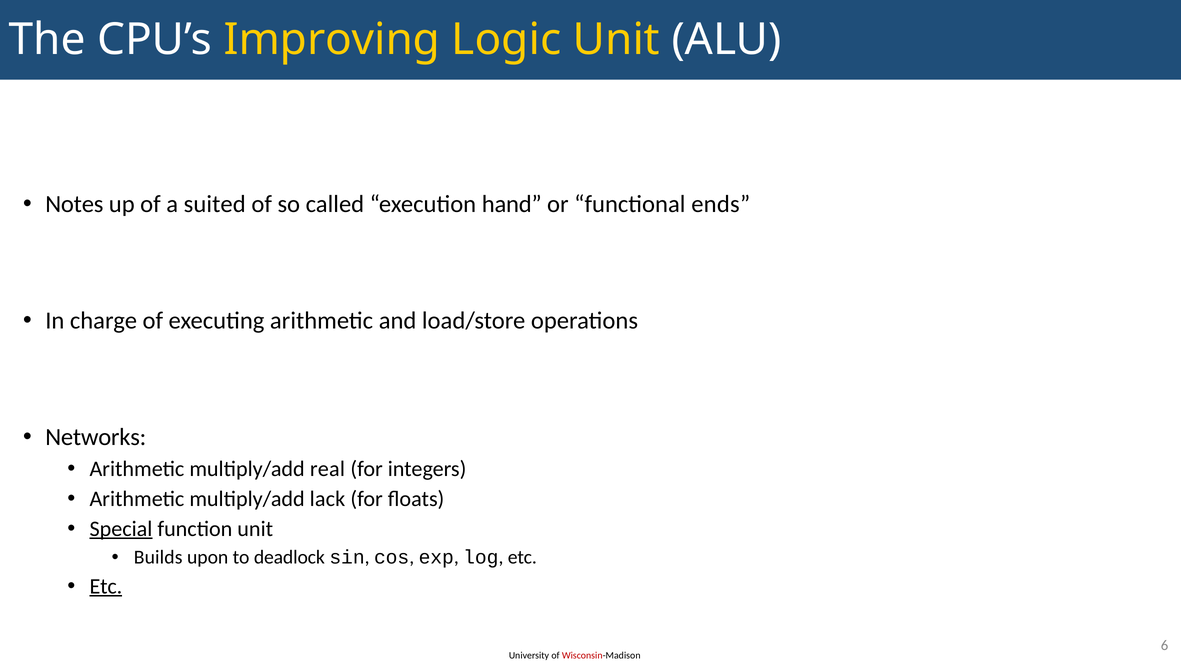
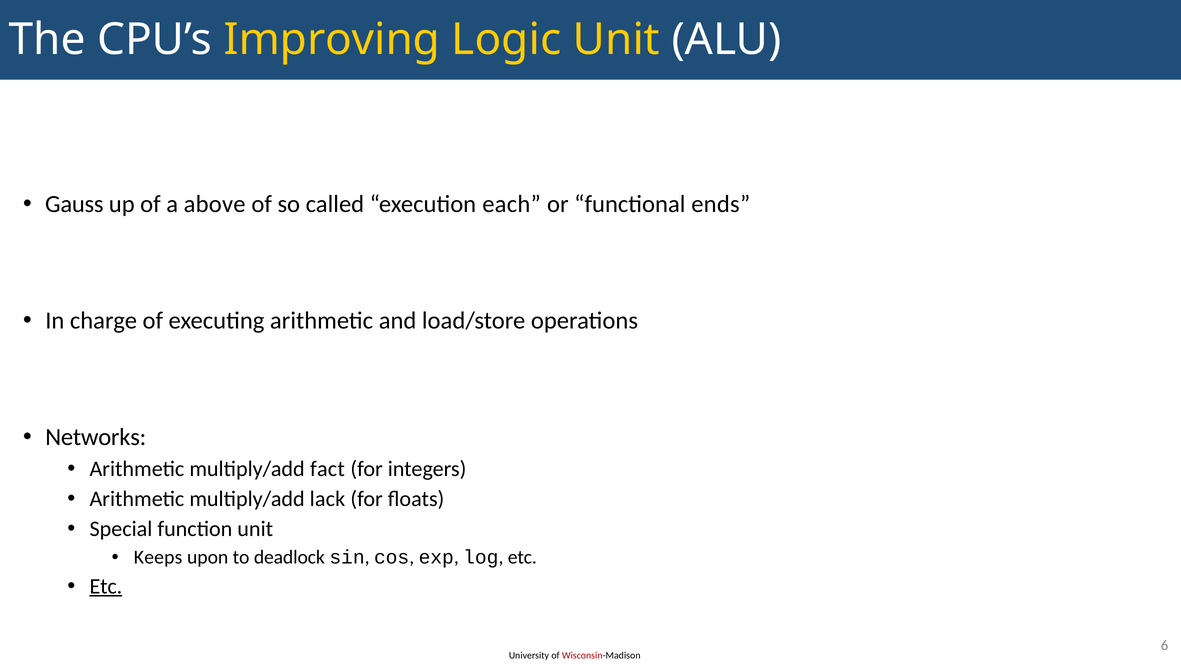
Notes: Notes -> Gauss (74, 204)
suited: suited -> above (215, 204)
hand: hand -> each (512, 204)
real: real -> fact (327, 469)
Special underline: present -> none (121, 529)
Builds: Builds -> Keeps (158, 558)
